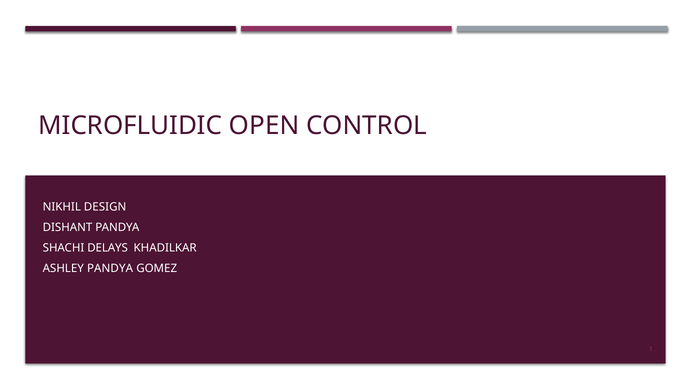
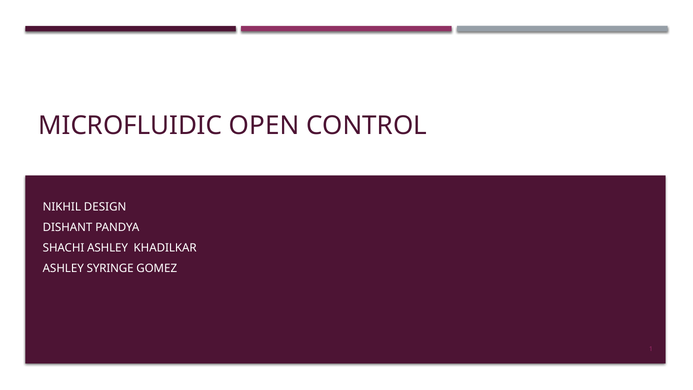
SHACHI DELAYS: DELAYS -> ASHLEY (108, 248)
ASHLEY PANDYA: PANDYA -> SYRINGE (110, 268)
